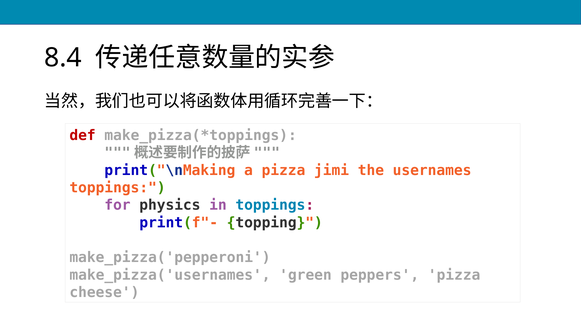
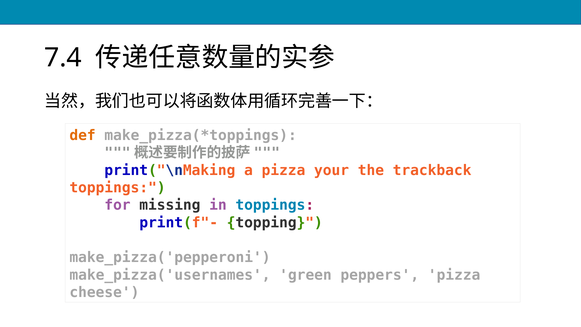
8.4: 8.4 -> 7.4 (63, 58)
def colour: red -> orange (83, 135)
jimi: jimi -> your (332, 170)
usernames: usernames -> trackback (432, 170)
physics: physics -> missing (170, 205)
